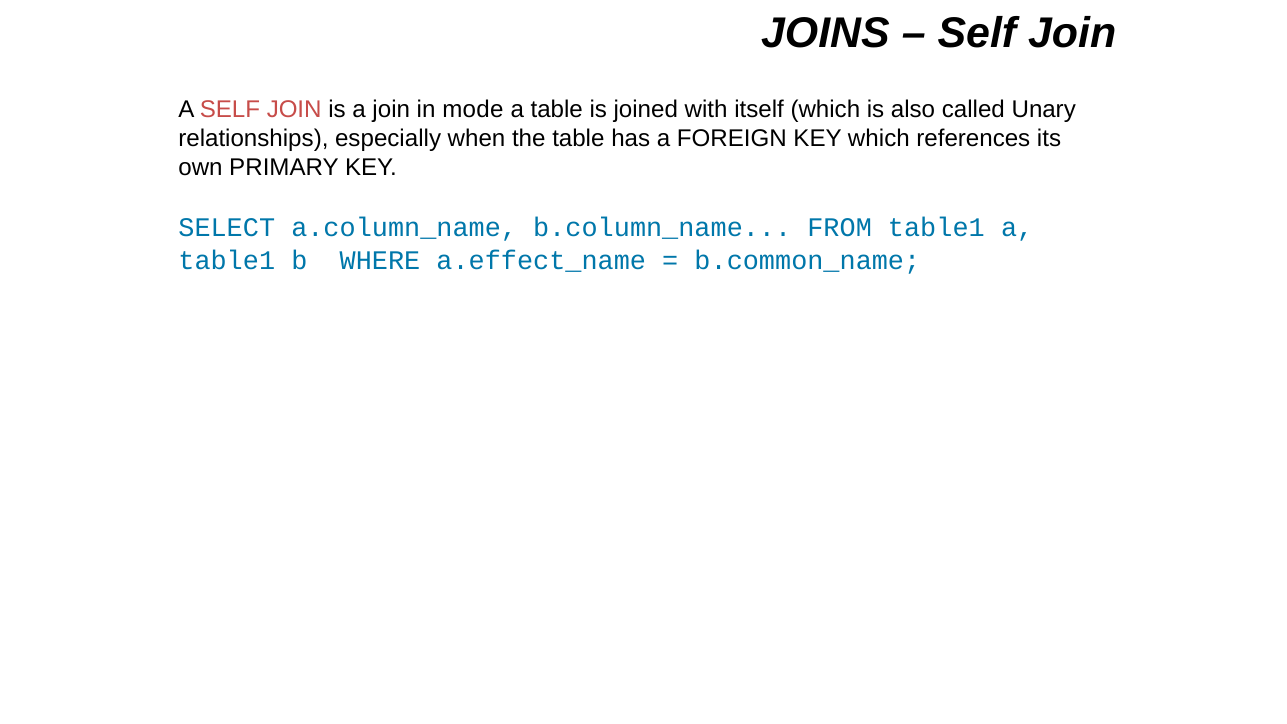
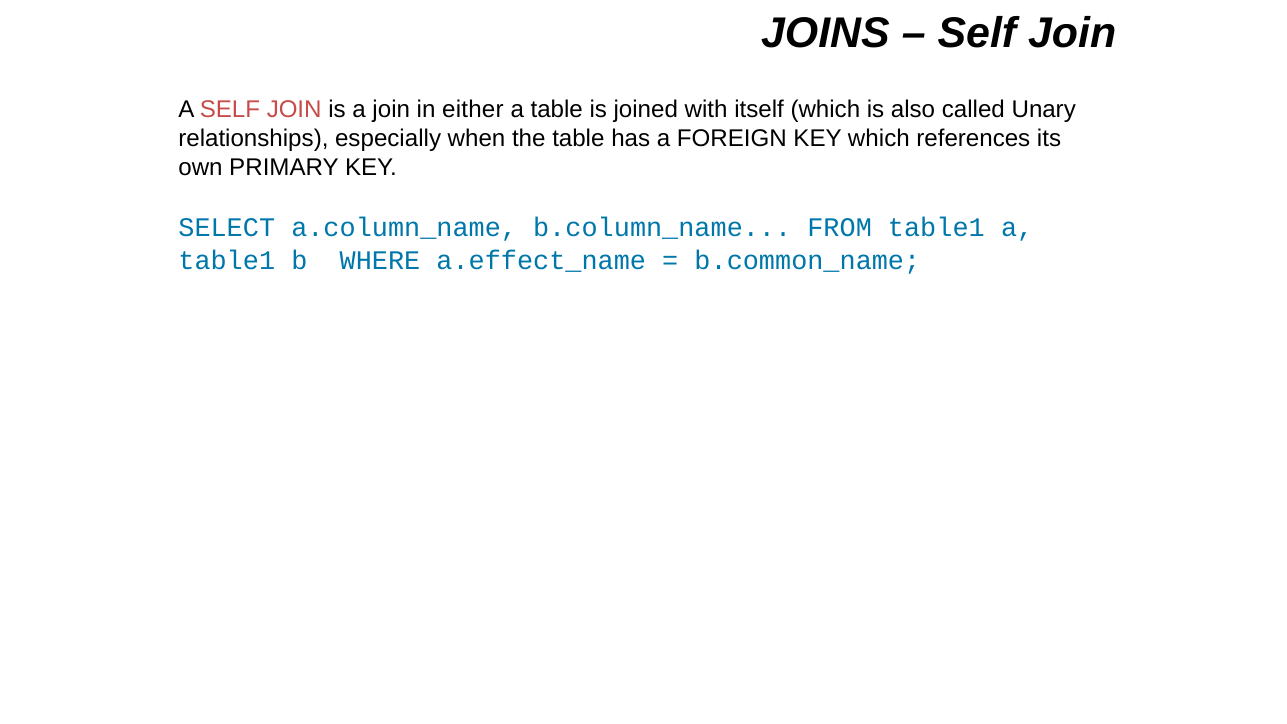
mode: mode -> either (473, 109)
